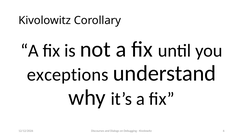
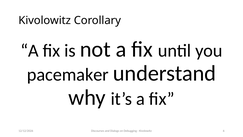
exceptions: exceptions -> pacemaker (68, 75)
